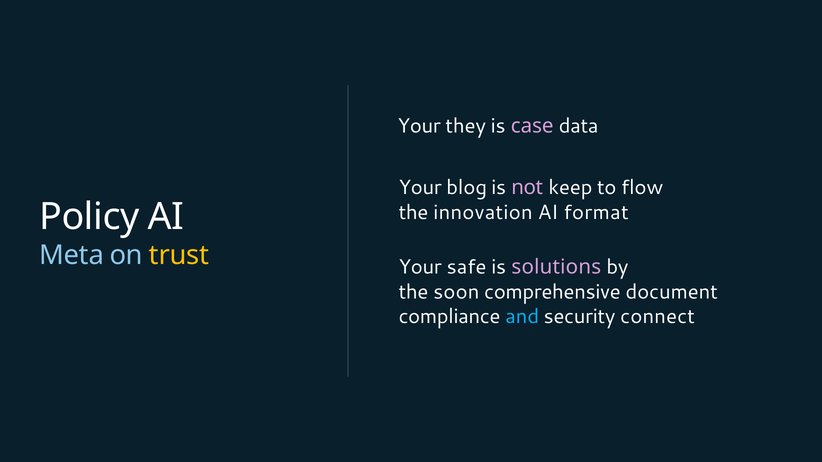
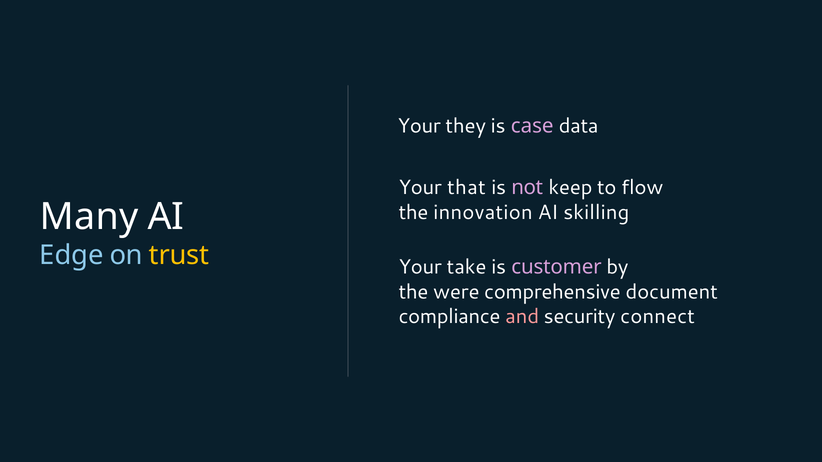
blog: blog -> that (466, 188)
format: format -> skilling (596, 212)
Policy: Policy -> Many (89, 217)
Meta: Meta -> Edge (72, 255)
safe: safe -> take (467, 267)
solutions: solutions -> customer (557, 267)
soon: soon -> were (456, 292)
and colour: light blue -> pink (522, 317)
